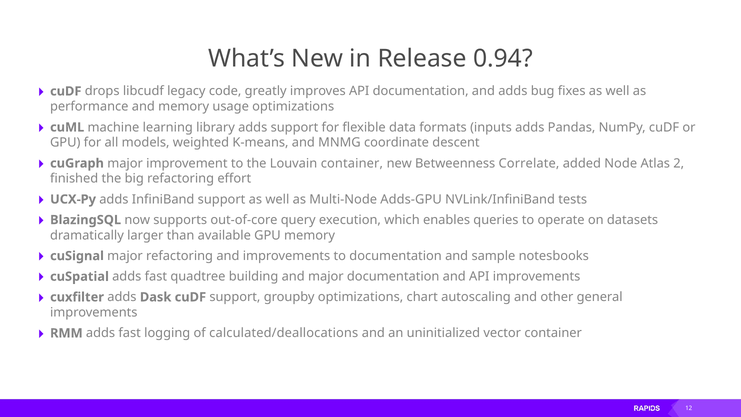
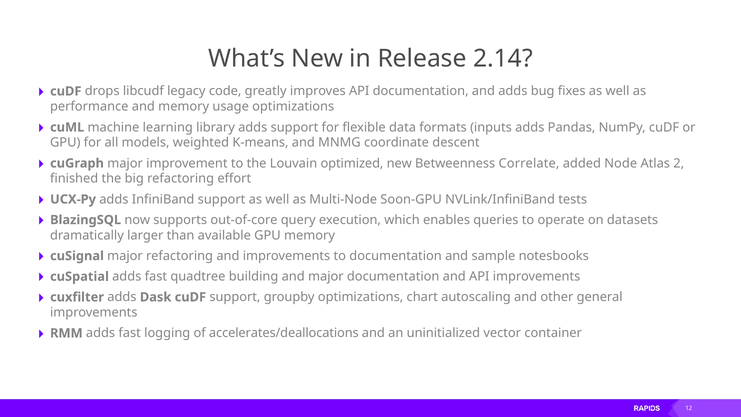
0.94: 0.94 -> 2.14 (503, 59)
Louvain container: container -> optimized (352, 163)
Adds-GPU: Adds-GPU -> Soon-GPU (411, 199)
calculated/deallocations: calculated/deallocations -> accelerates/deallocations (284, 333)
